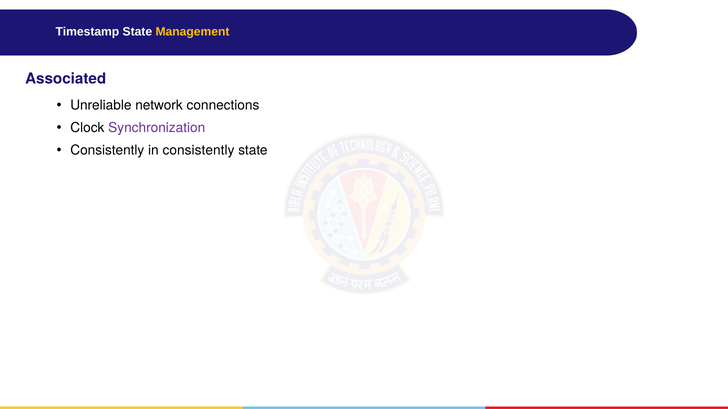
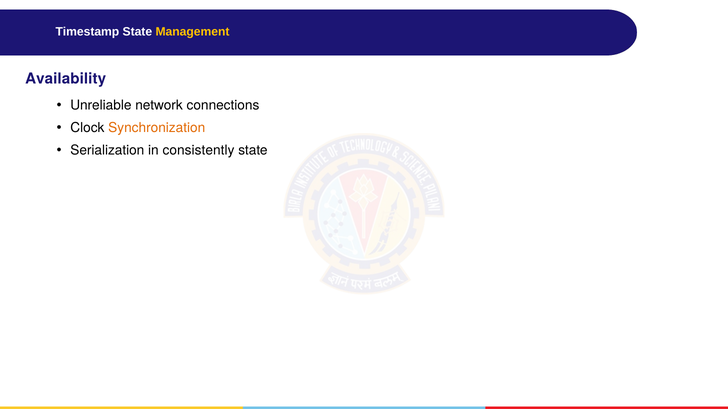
Associated: Associated -> Availability (66, 79)
Synchronization colour: purple -> orange (157, 128)
Consistently: Consistently -> Serialization (107, 150)
